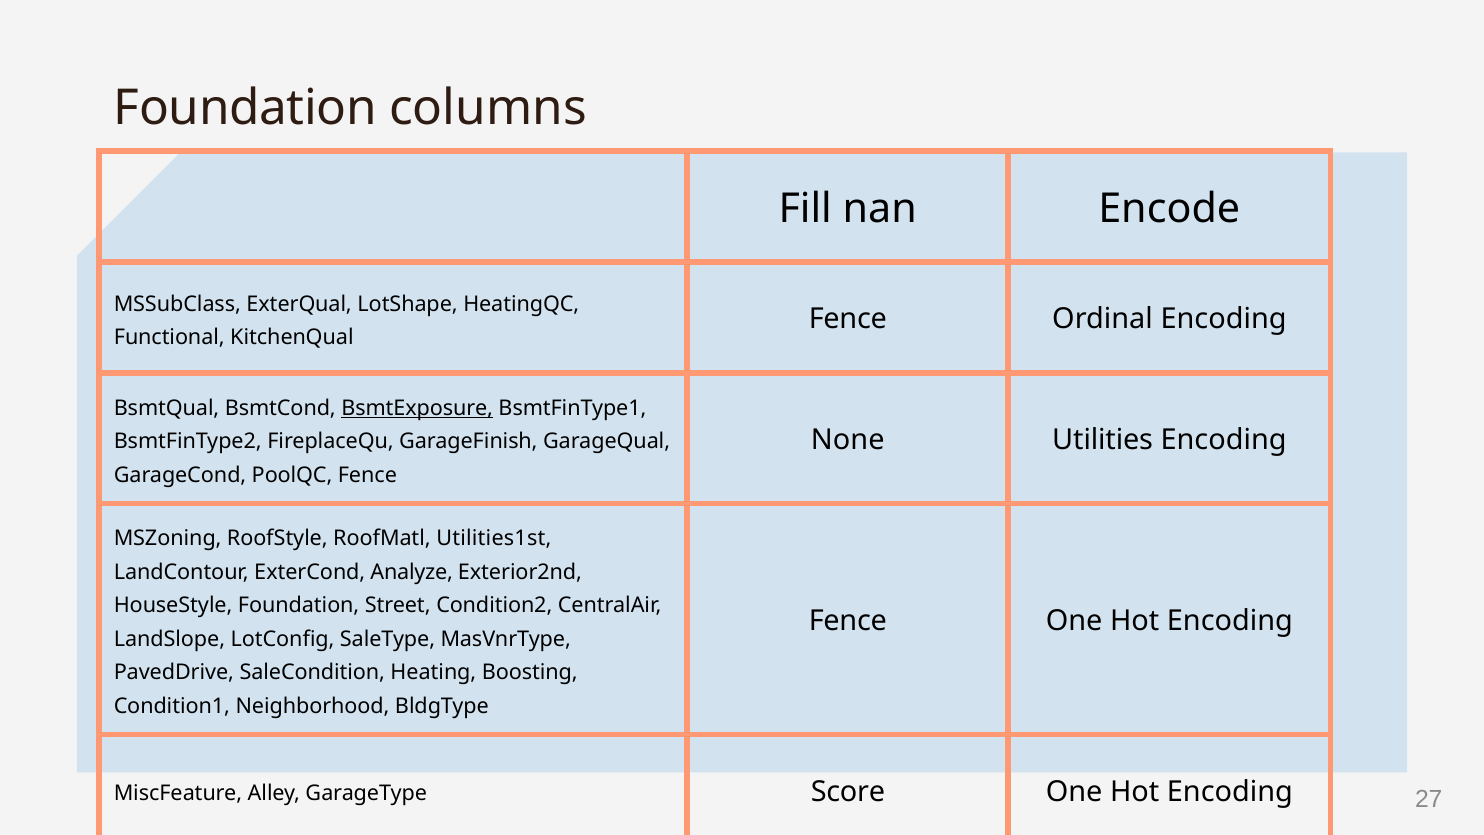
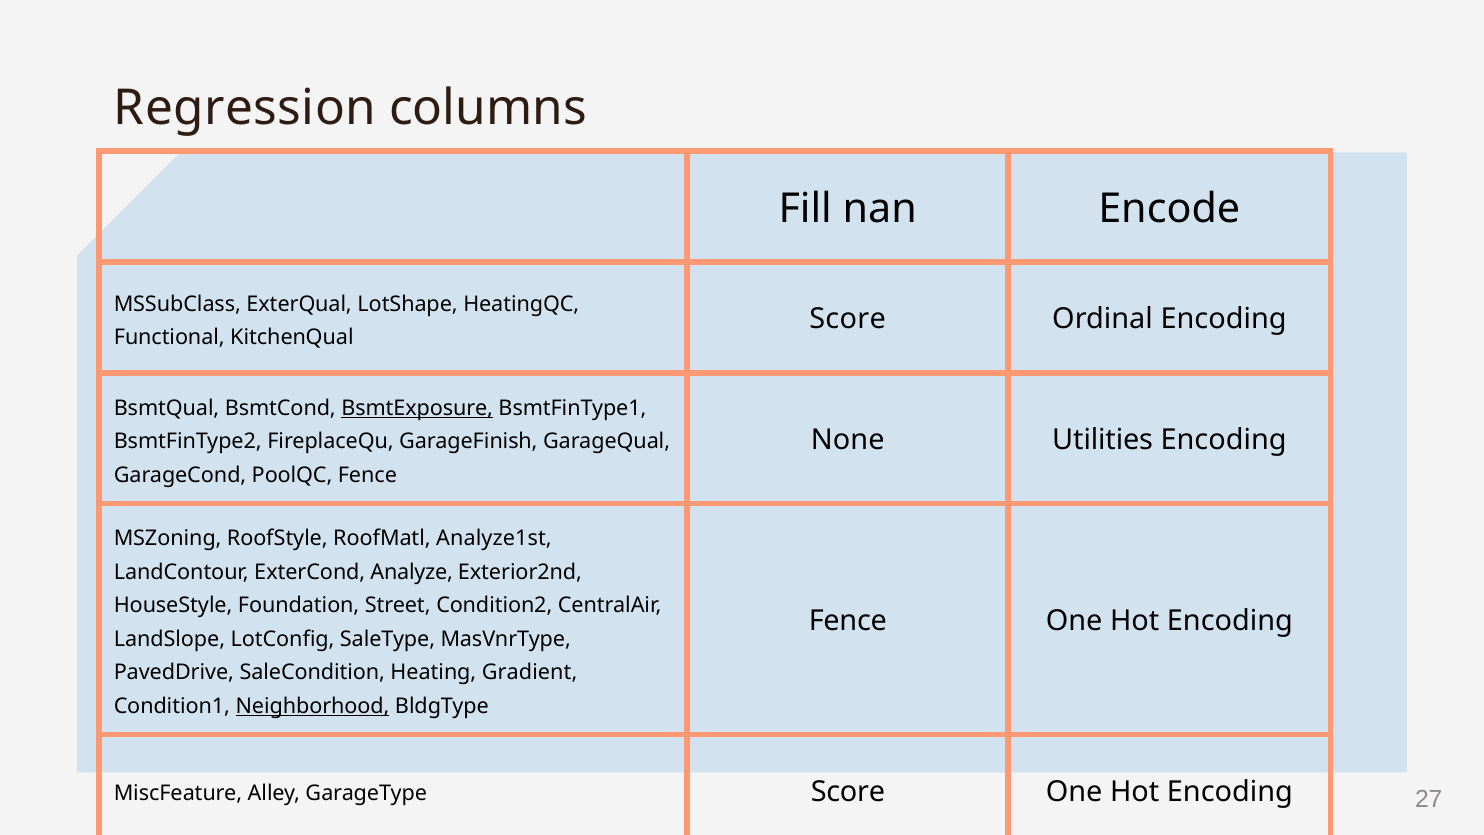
Foundation: Foundation -> Regression (245, 108)
Fence: Fence -> Score (848, 319)
Utilities1st: Utilities1st -> Analyze1st (494, 538)
Boosting: Boosting -> Gradient (530, 673)
Neighborhood underline: none -> present (313, 706)
